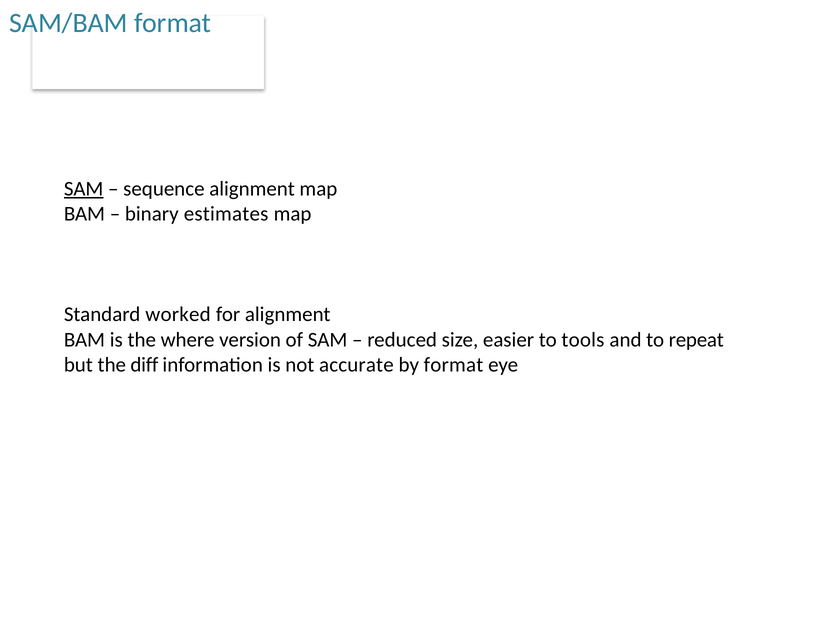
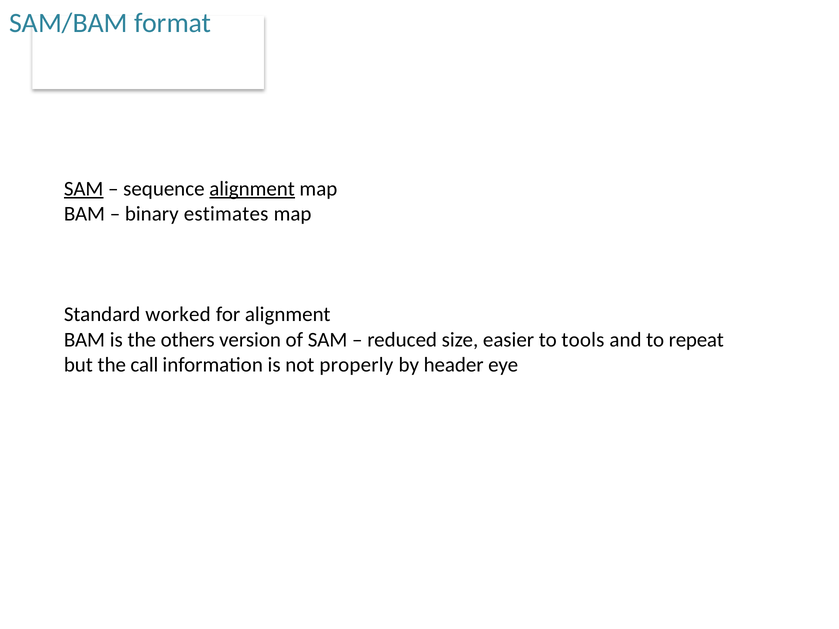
alignment underline: none -> present (252, 189)
where: where -> others (188, 340)
diff: diff -> call (144, 365)
accurate: accurate -> properly (356, 365)
by format: format -> header (454, 365)
